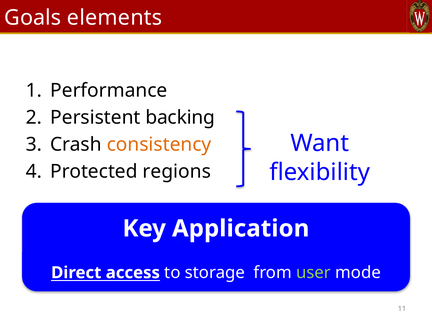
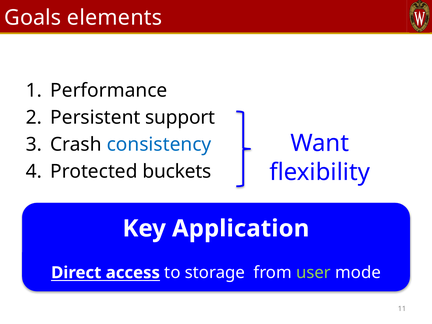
backing: backing -> support (180, 118)
consistency colour: orange -> blue (159, 144)
regions: regions -> buckets (177, 171)
